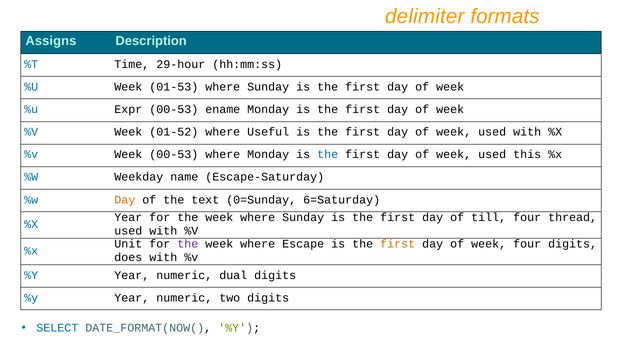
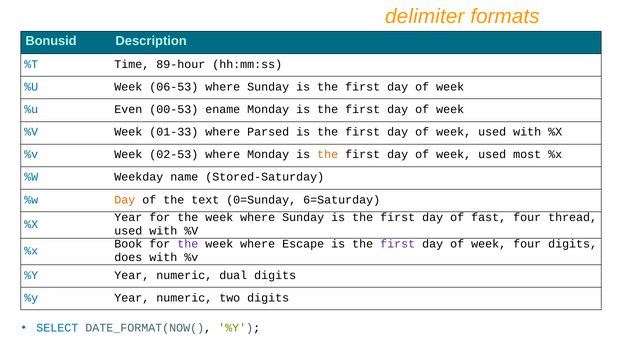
Assigns: Assigns -> Bonusid (51, 41)
29-hour: 29-hour -> 89-hour (181, 64)
01-53: 01-53 -> 06-53 (174, 87)
Expr: Expr -> Even (128, 109)
01-52: 01-52 -> 01-33 (174, 132)
Useful: Useful -> Parsed (268, 132)
Week 00-53: 00-53 -> 02-53 (174, 155)
the colour: blue -> orange (328, 155)
this: this -> most (527, 155)
Escape-Saturday: Escape-Saturday -> Stored-Saturday (265, 177)
till: till -> fast (489, 218)
Unit: Unit -> Book (128, 244)
first colour: orange -> purple (398, 244)
